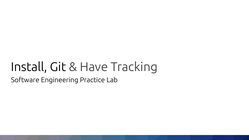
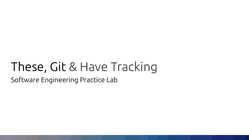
Install: Install -> These (29, 67)
